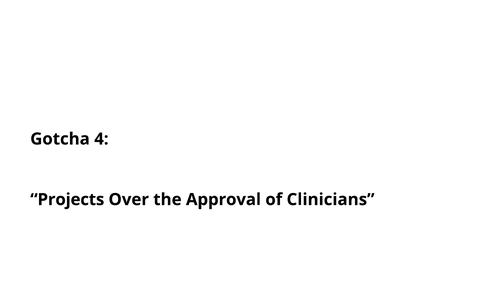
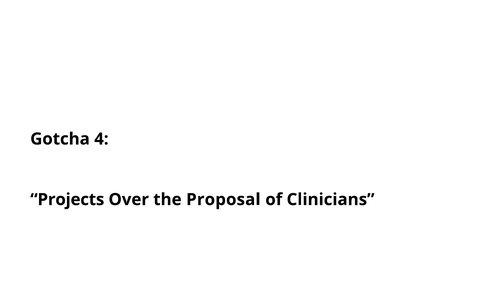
Approval: Approval -> Proposal (223, 199)
